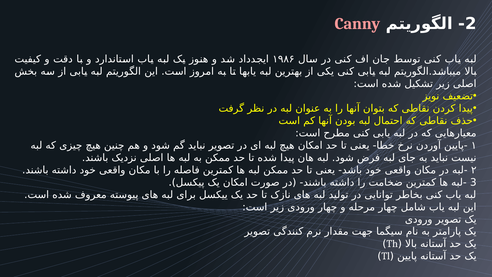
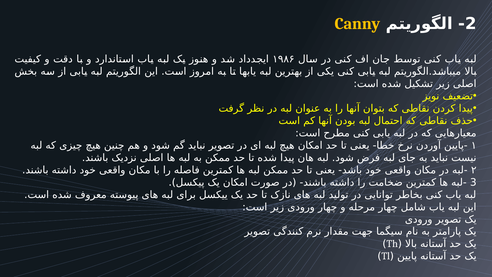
Canny colour: pink -> yellow (357, 24)
